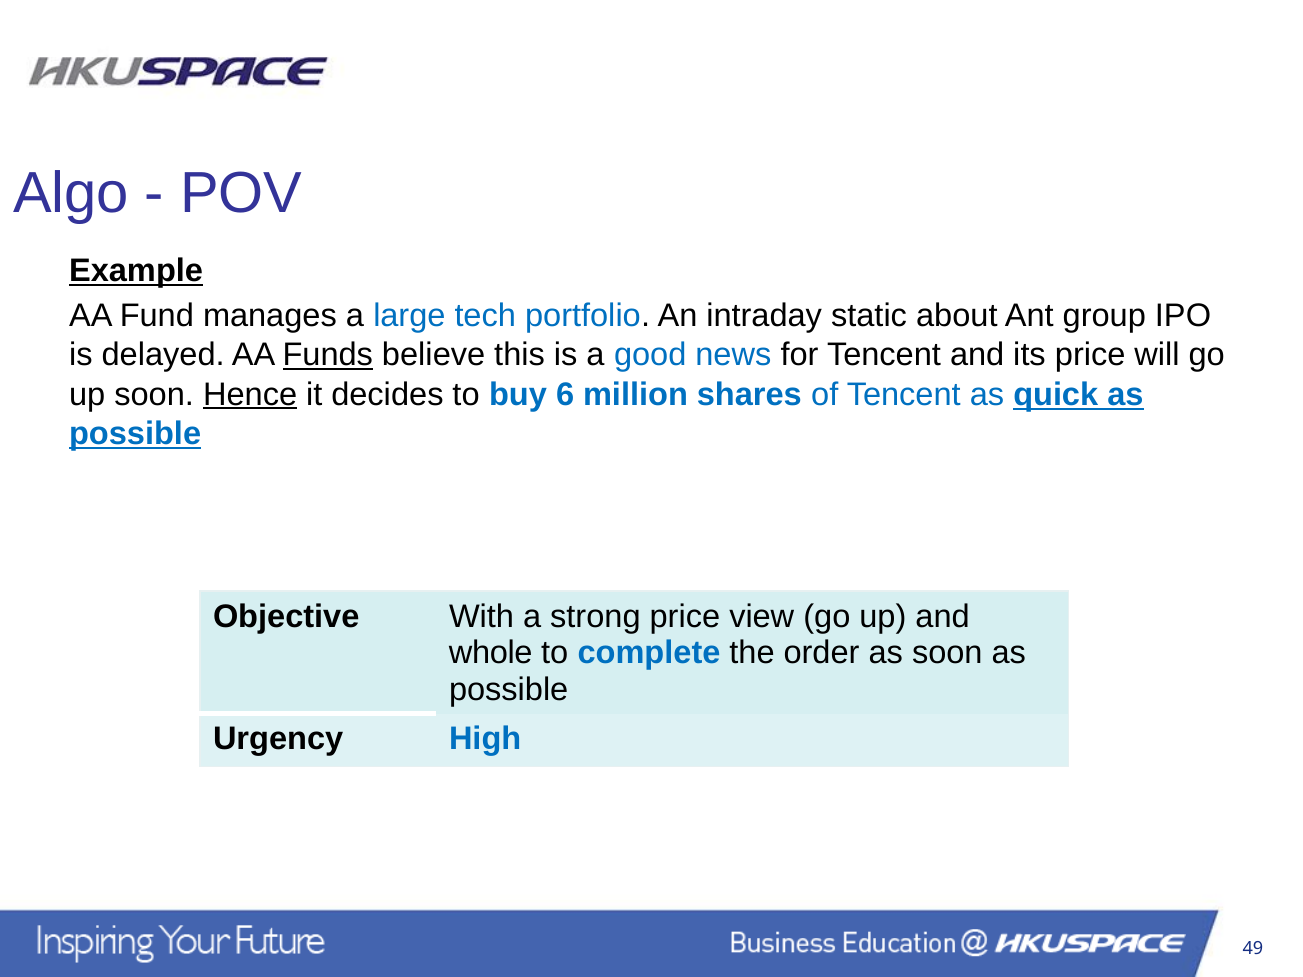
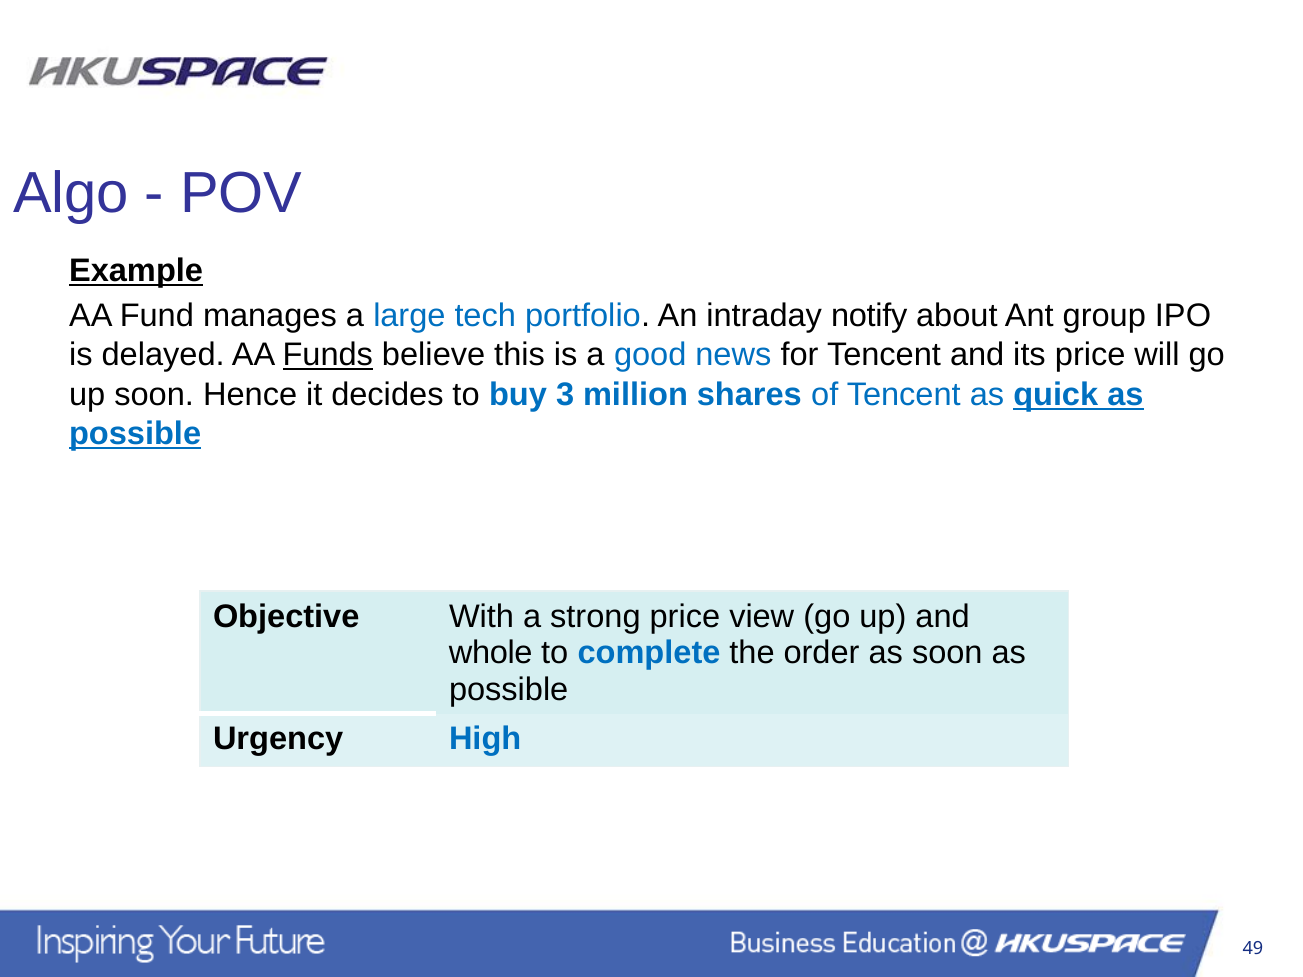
static: static -> notify (869, 316)
Hence underline: present -> none (250, 394)
6: 6 -> 3 (565, 394)
